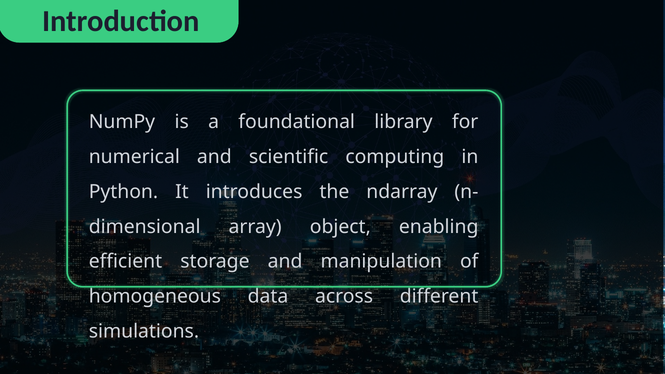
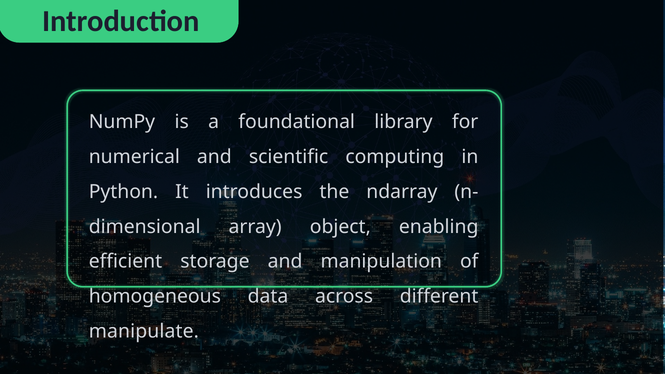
simulations: simulations -> manipulate (144, 331)
